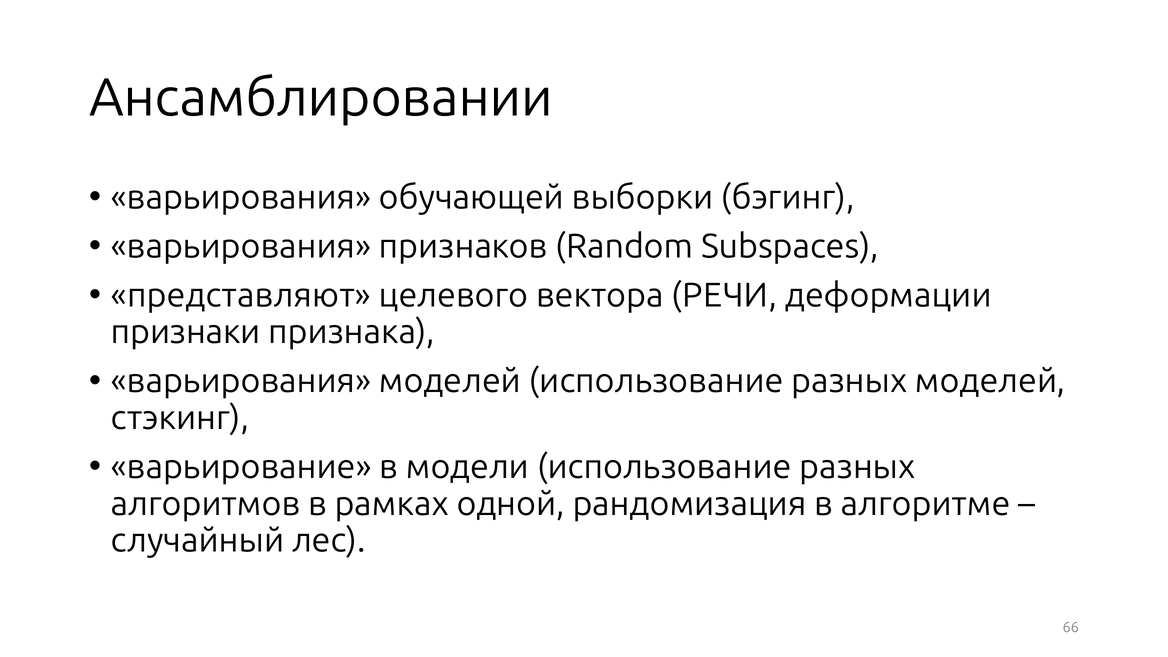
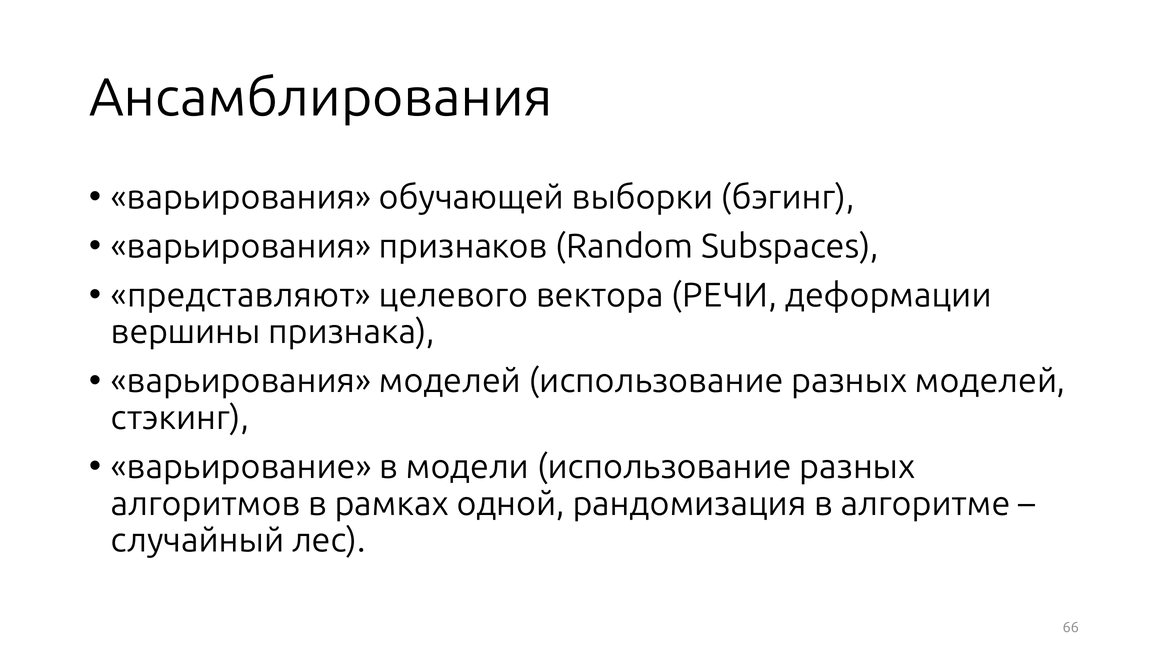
Ансамблировании: Ансамблировании -> Ансамблирования (321, 98)
признаки: признаки -> вершины (186, 332)
